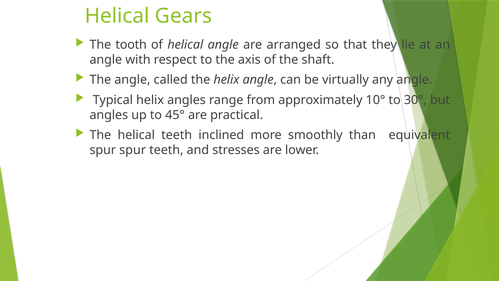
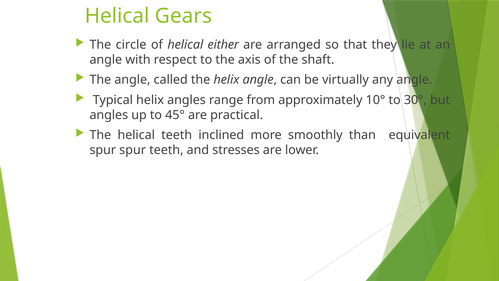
tooth: tooth -> circle (131, 45)
helical angle: angle -> either (223, 45)
